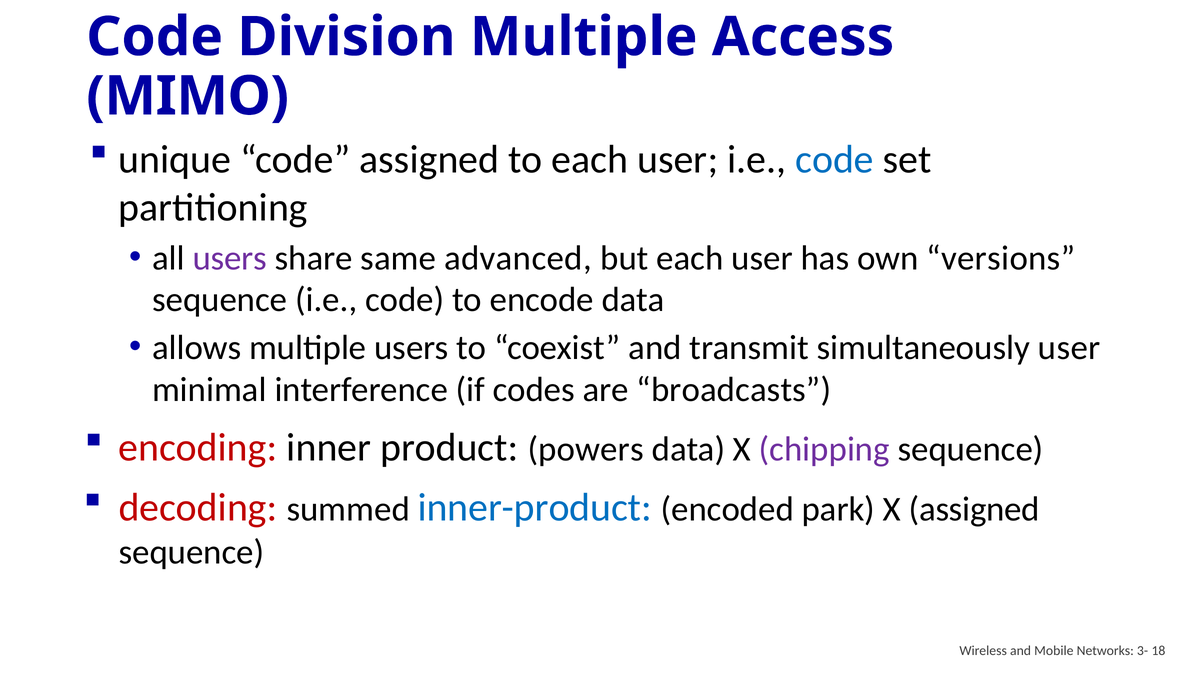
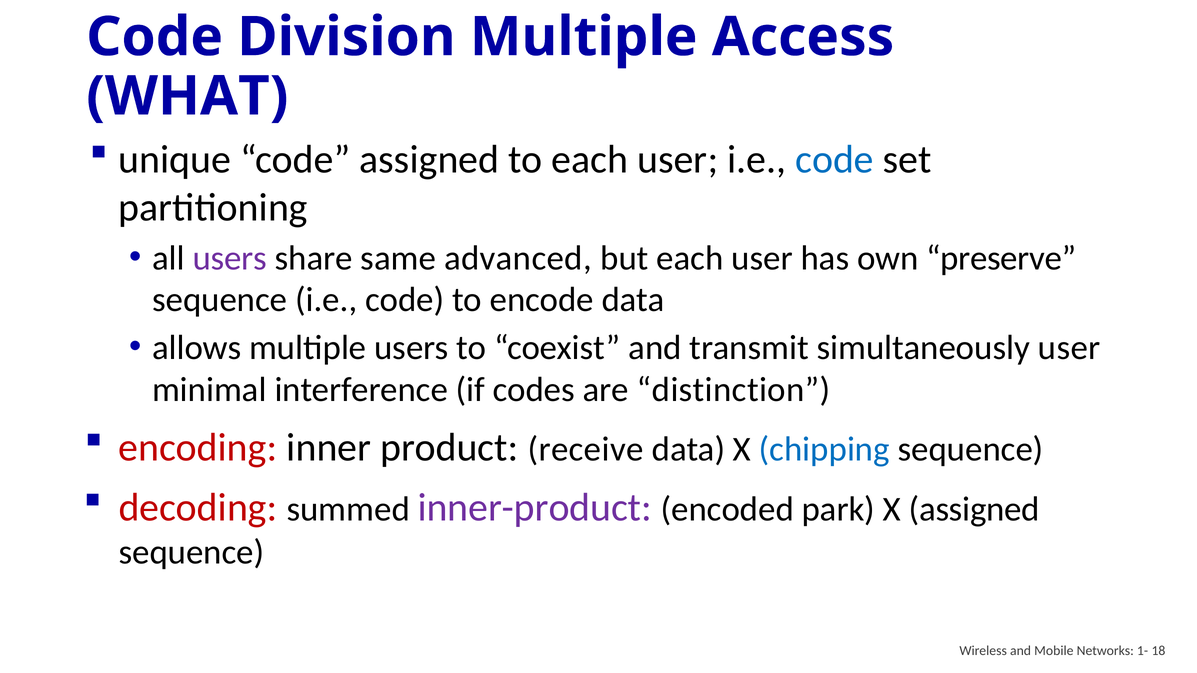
MIMO: MIMO -> WHAT (187, 96)
versions: versions -> preserve (1001, 258)
broadcasts: broadcasts -> distinction (734, 390)
powers: powers -> receive (586, 449)
chipping colour: purple -> blue (824, 449)
inner-product colour: blue -> purple (535, 508)
3-: 3- -> 1- (1143, 651)
